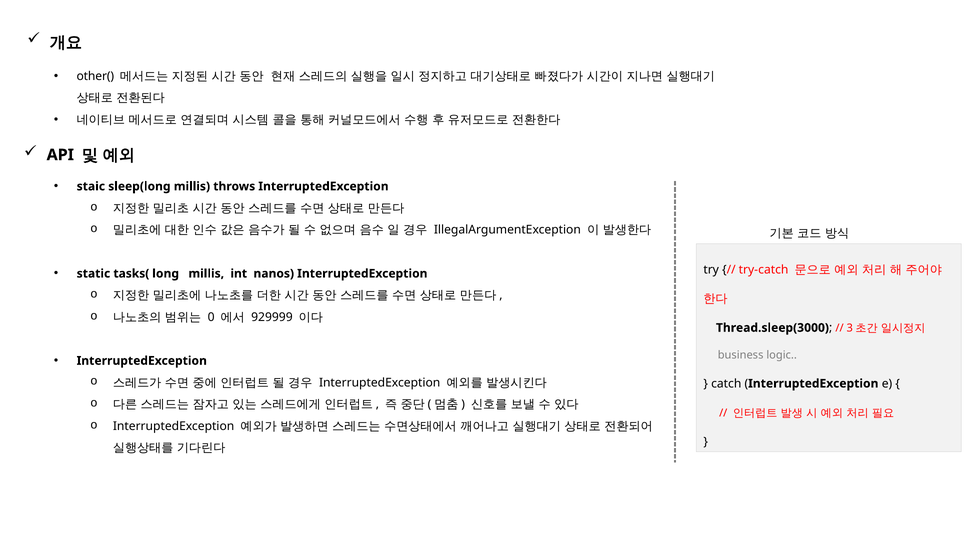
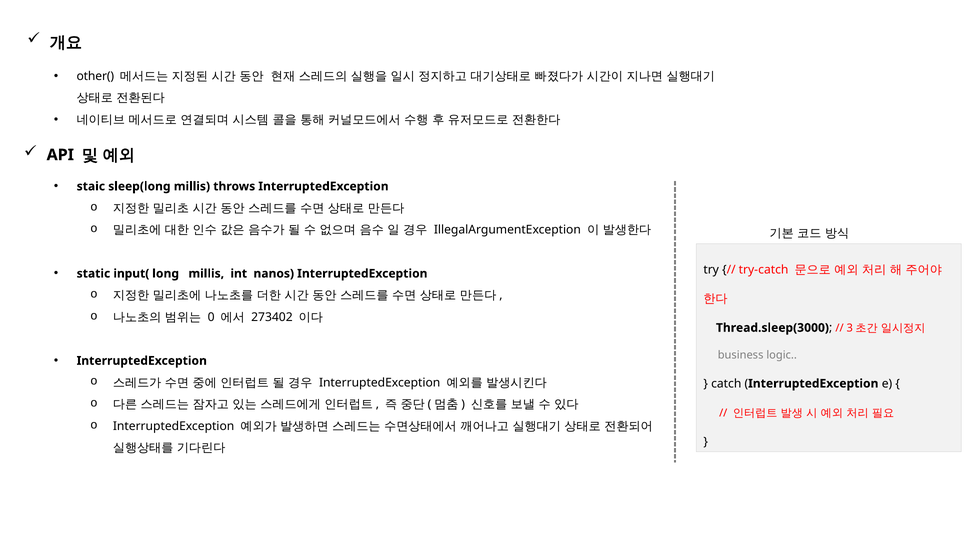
tasks(: tasks( -> input( (131, 273)
929999: 929999 -> 273402 (272, 317)
